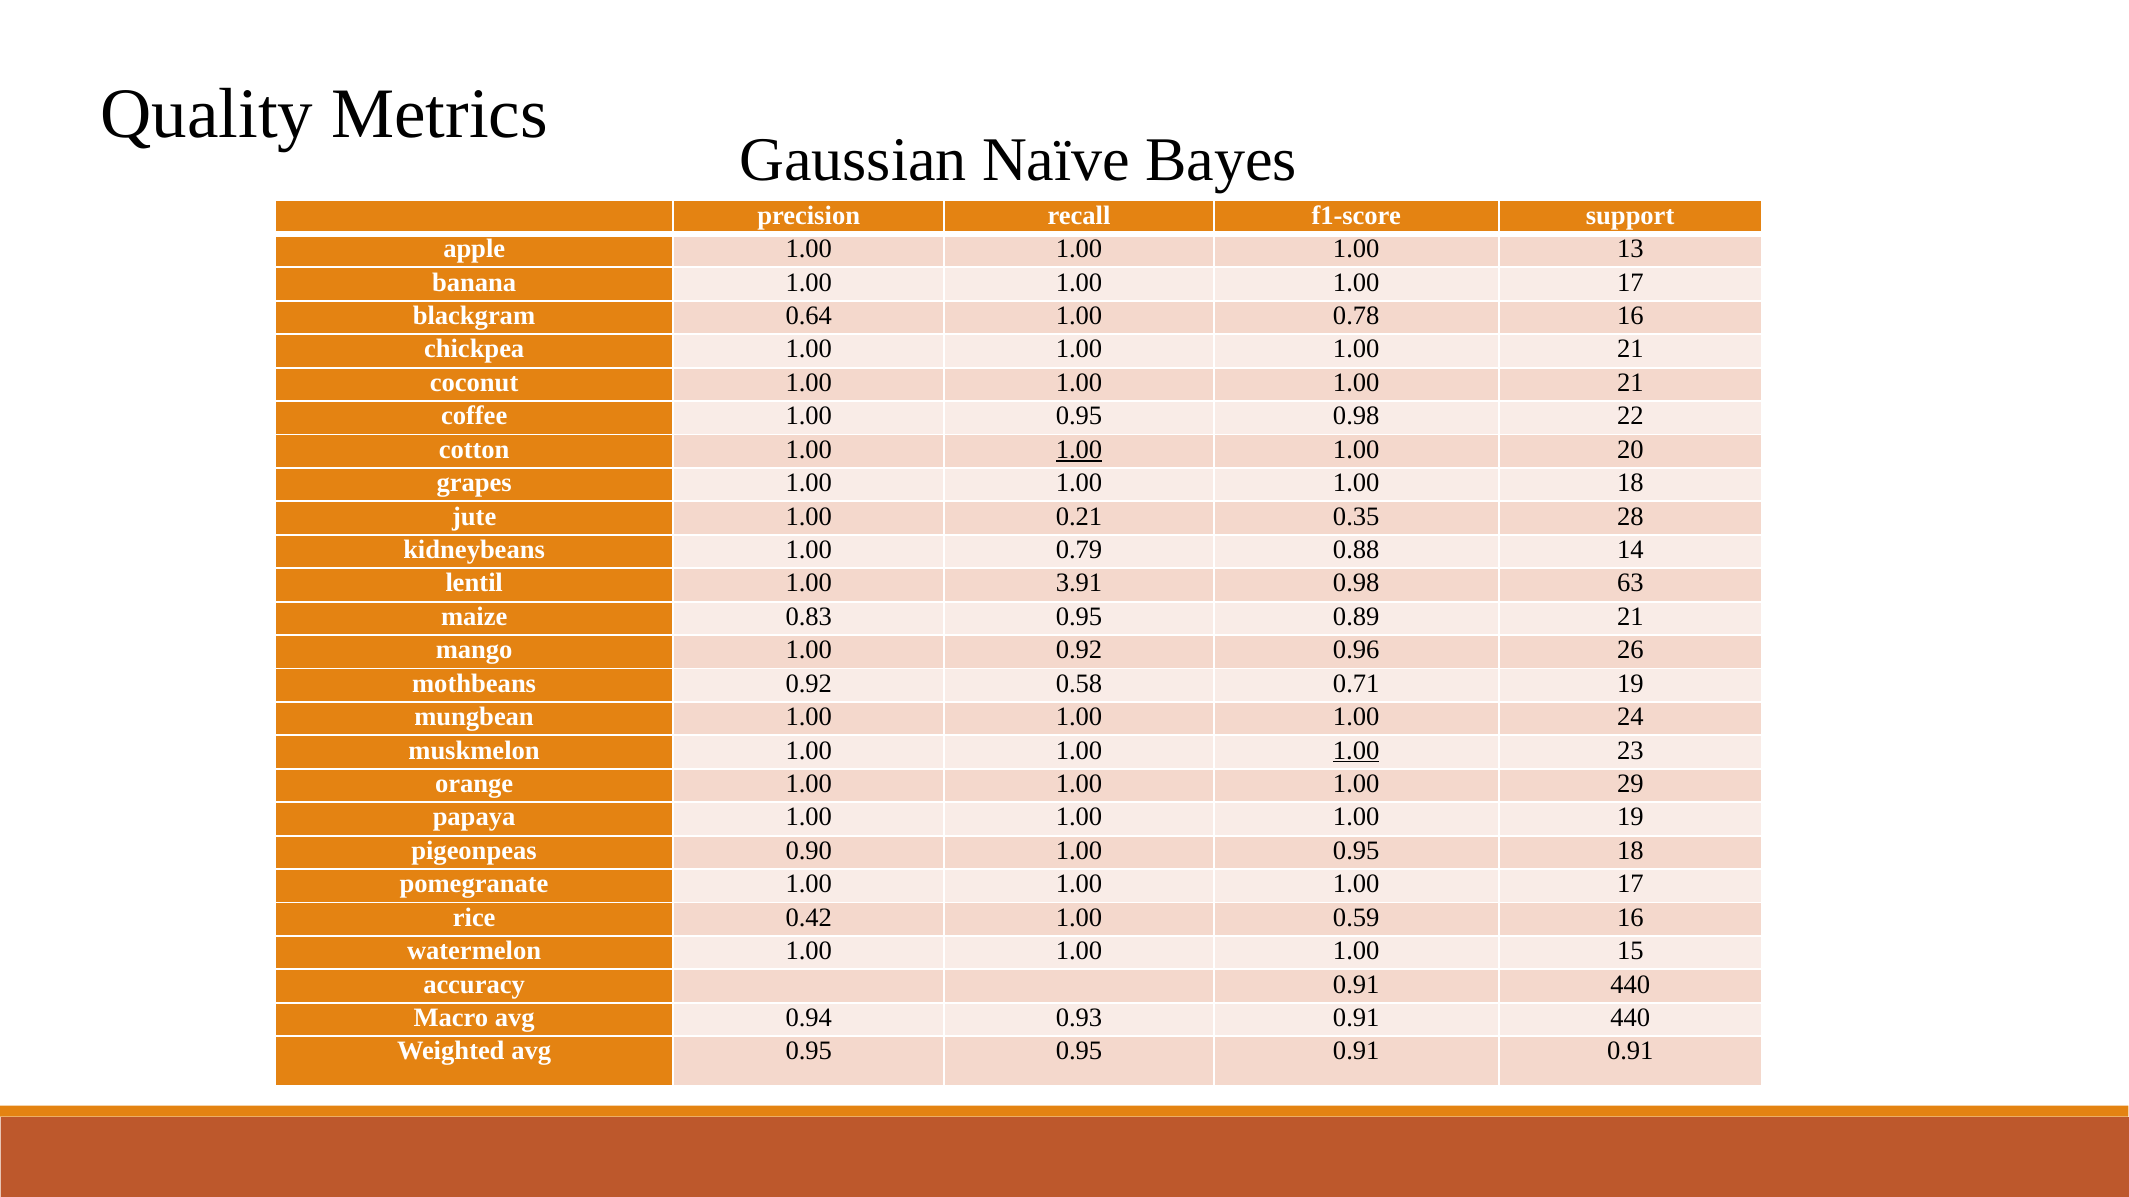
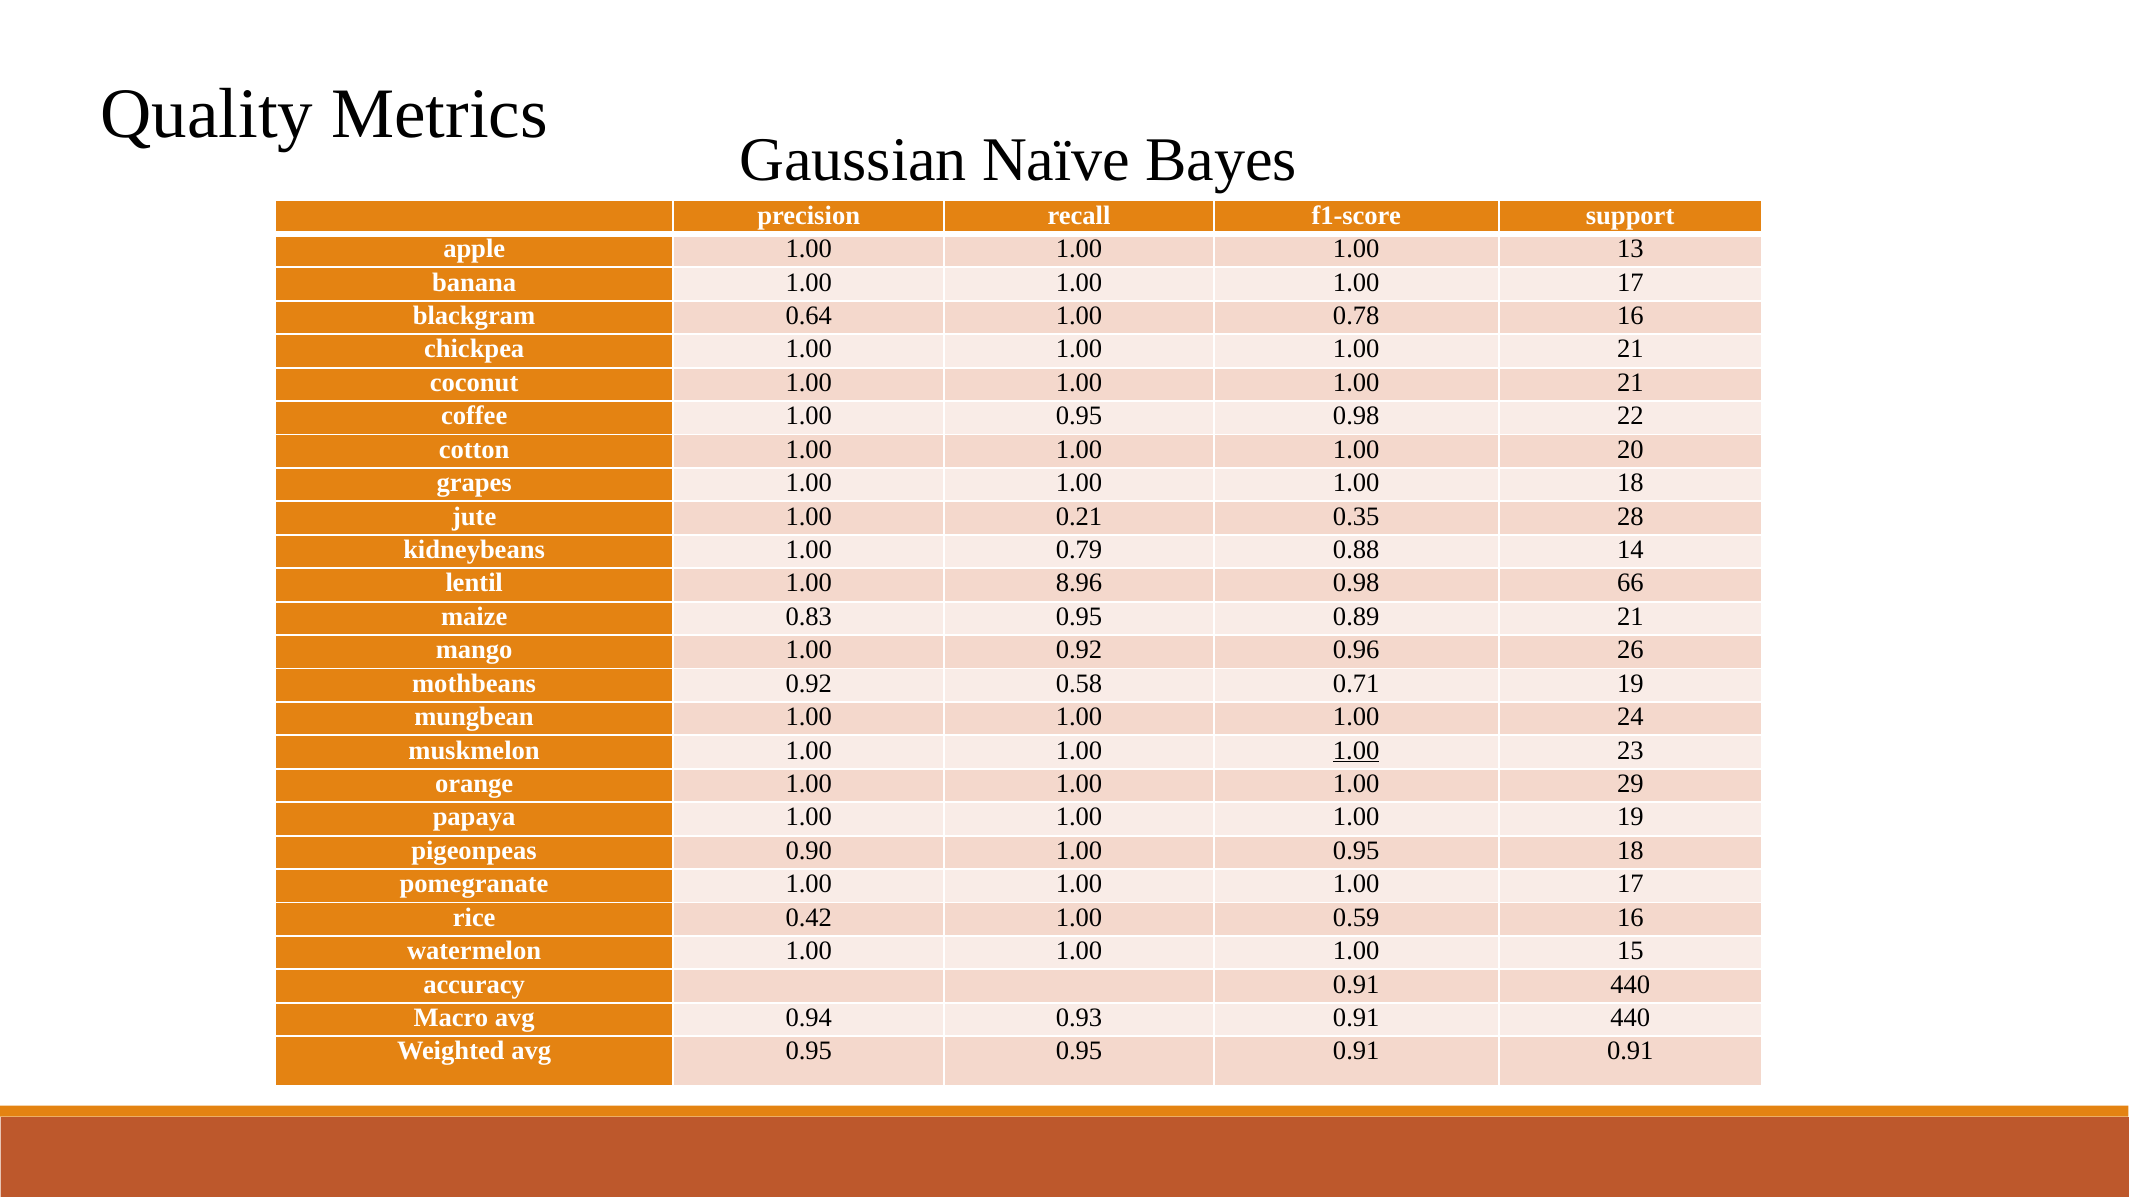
1.00 underline: present -> none (1079, 450)
3.91: 3.91 -> 8.96 (1079, 583)
63: 63 -> 66 (1630, 583)
